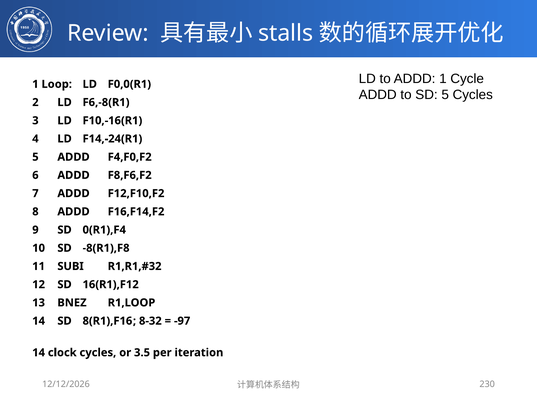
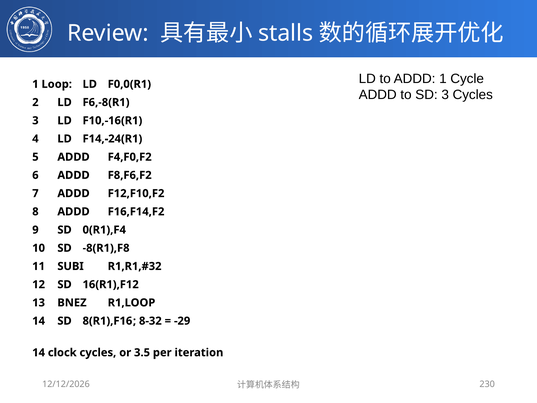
SD 5: 5 -> 3 (445, 95)
-97: -97 -> -29 (182, 321)
